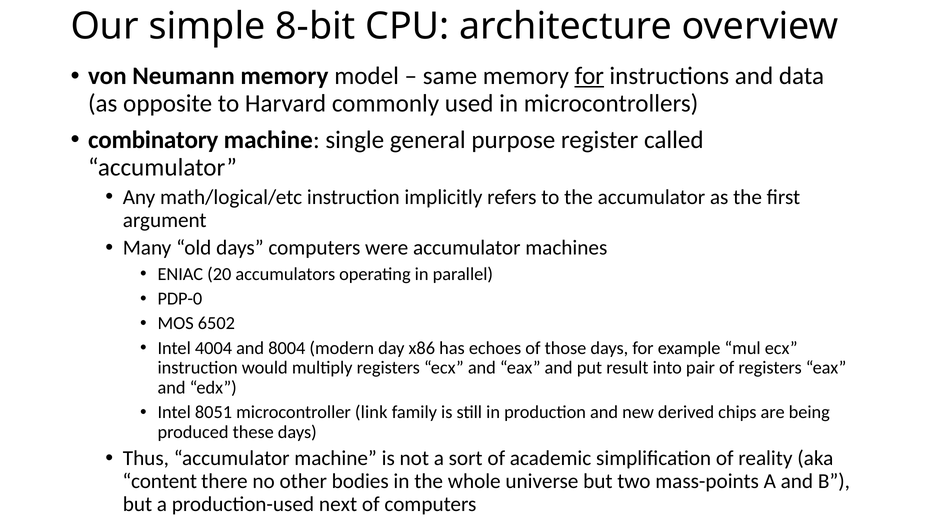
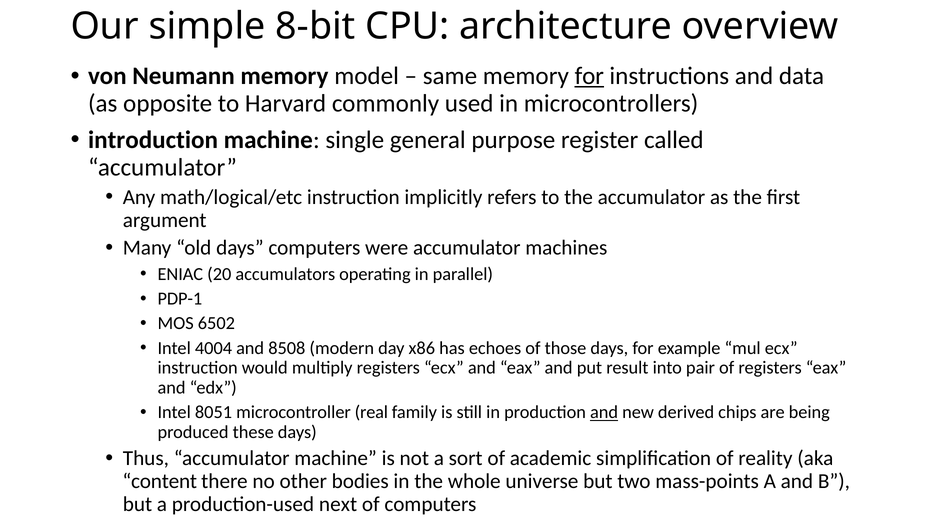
combinatory: combinatory -> introduction (153, 140)
PDP-0: PDP-0 -> PDP-1 (180, 298)
8004: 8004 -> 8508 (287, 348)
link: link -> real (371, 412)
and underline: none -> present (604, 412)
